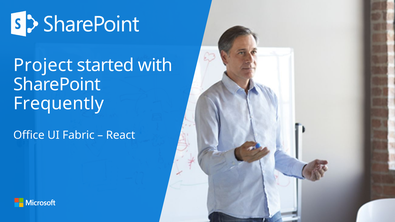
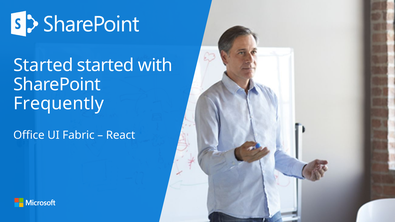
Project: Project -> Started (43, 65)
